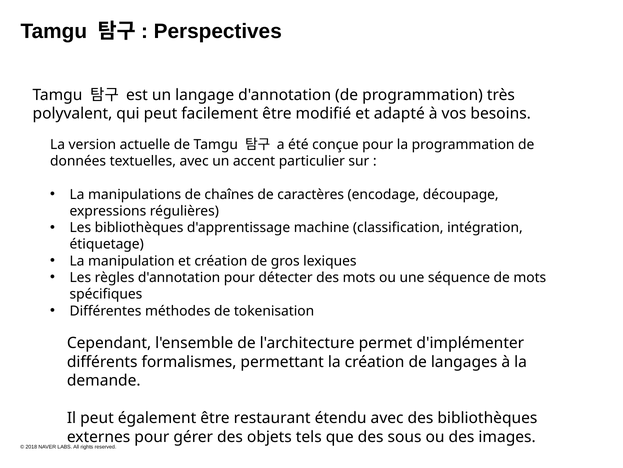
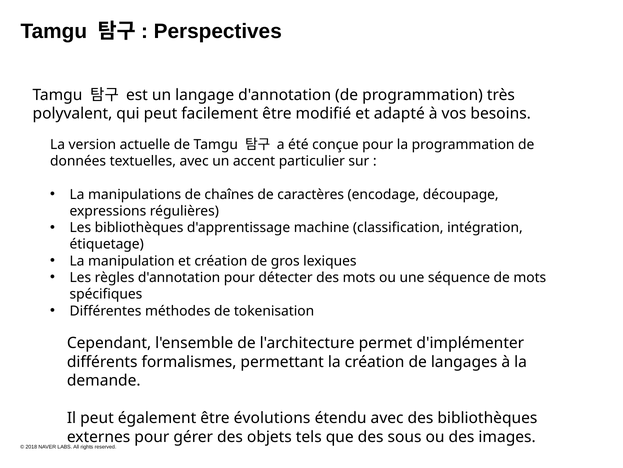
restaurant: restaurant -> évolutions (272, 417)
